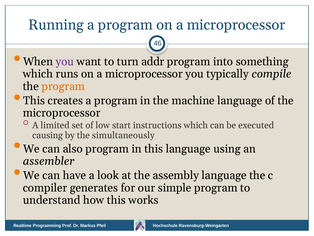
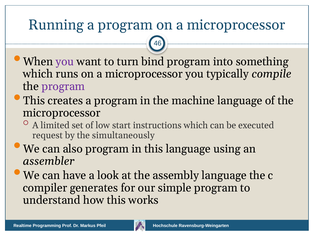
addr: addr -> bind (153, 62)
program colour: orange -> purple (63, 86)
causing: causing -> request (48, 135)
